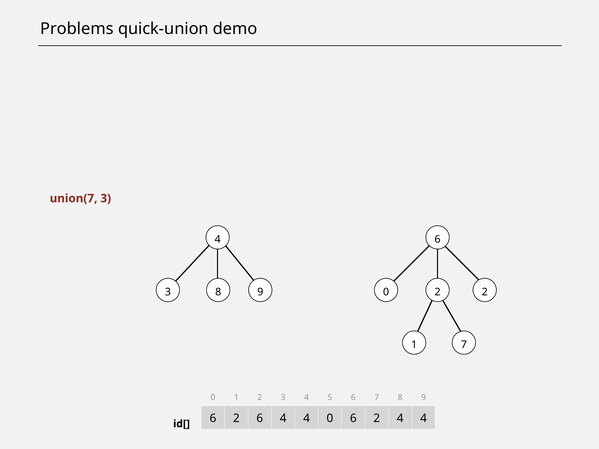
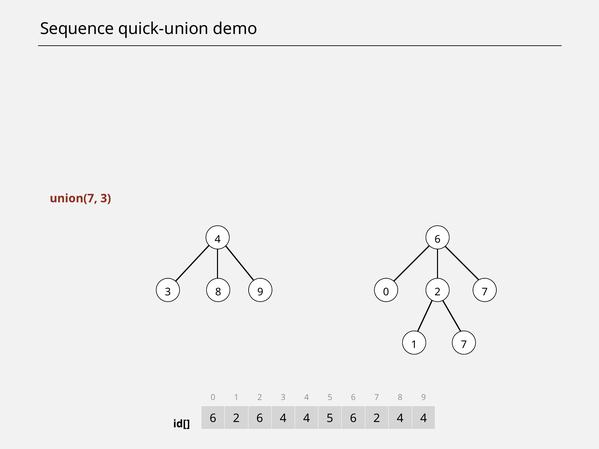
Problems: Problems -> Sequence (77, 29)
2 2: 2 -> 7 (485, 292)
0: 0 -> 5 (330, 418)
